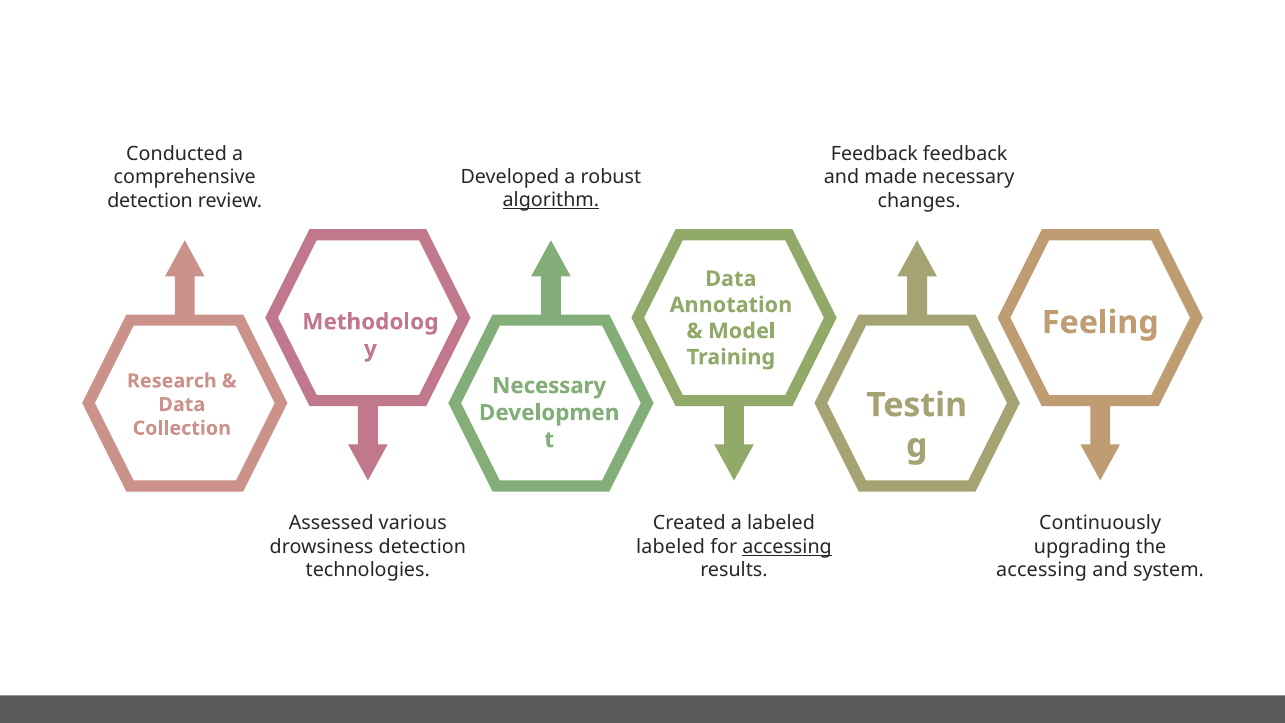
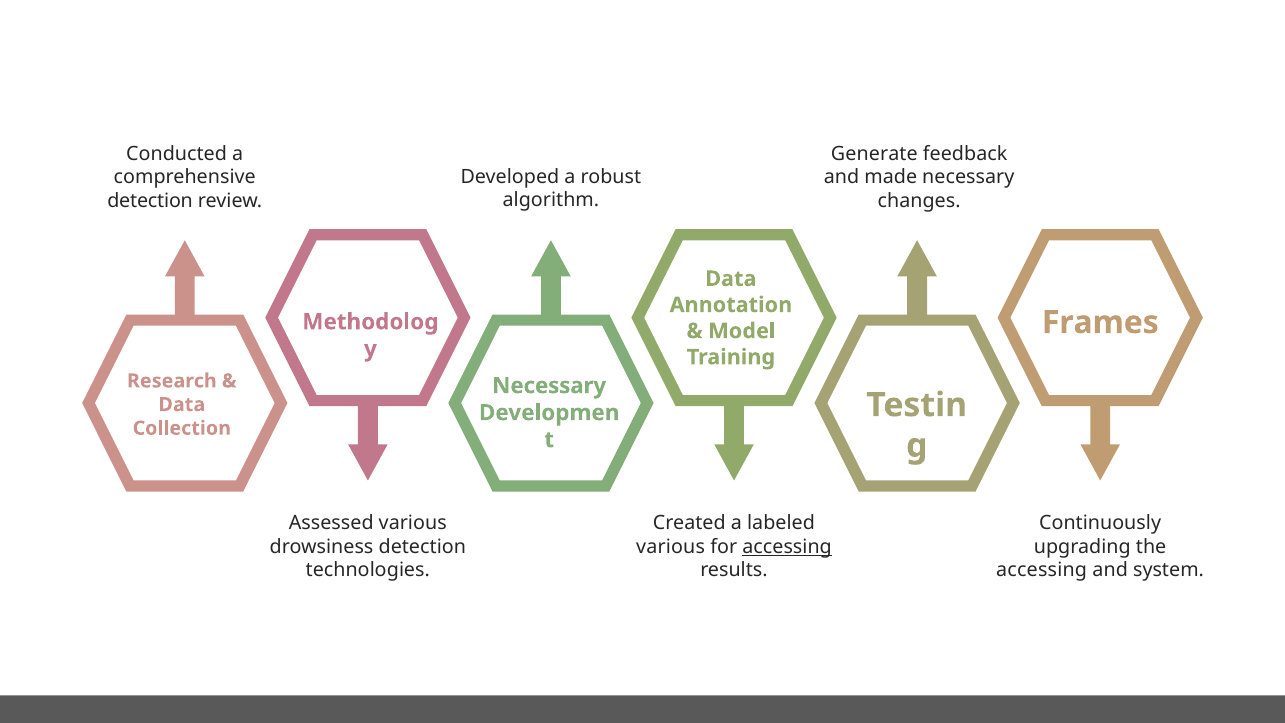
Feedback: Feedback -> Generate (874, 154)
algorithm underline: present -> none (551, 200)
Feeling: Feeling -> Frames (1100, 322)
labeled: labeled -> various (671, 547)
